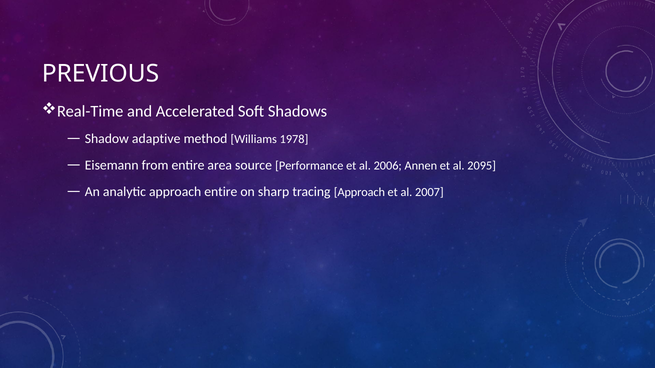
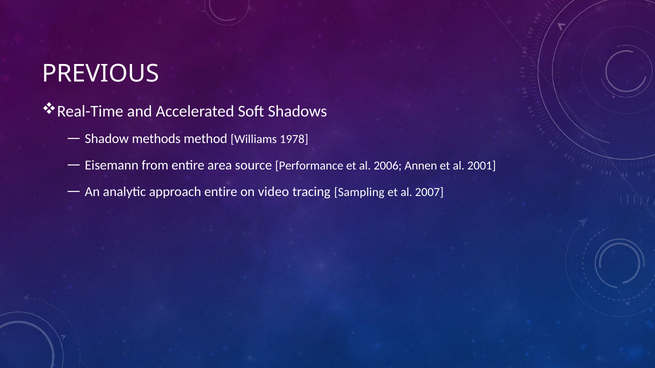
adaptive: adaptive -> methods (156, 139)
2095: 2095 -> 2001 (482, 166)
sharp: sharp -> video (274, 192)
tracing Approach: Approach -> Sampling (359, 192)
